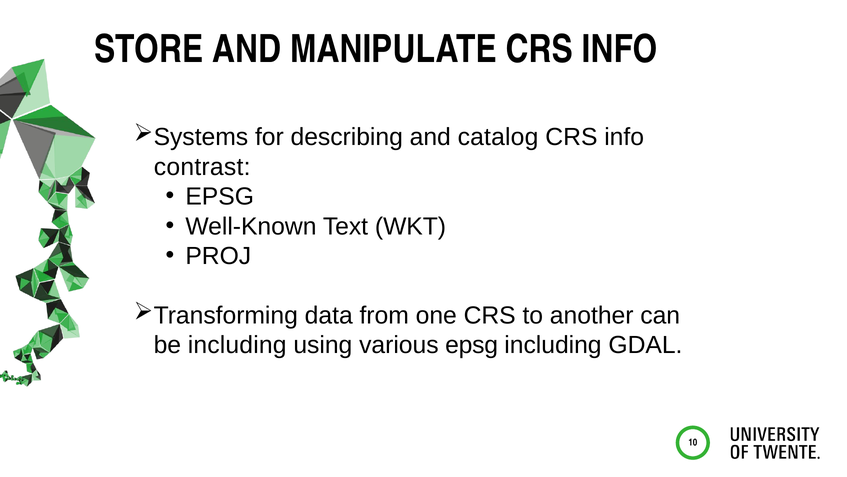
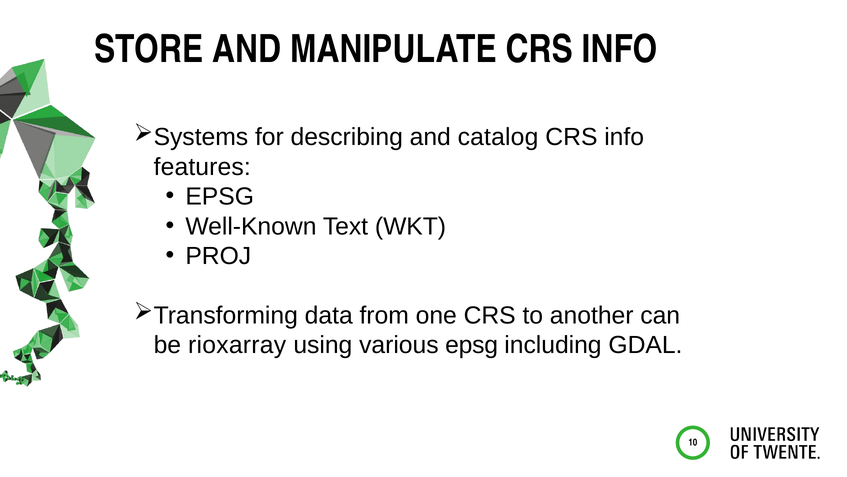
contrast: contrast -> features (202, 167)
be including: including -> rioxarray (237, 345)
